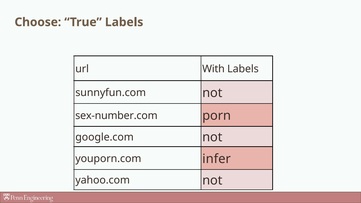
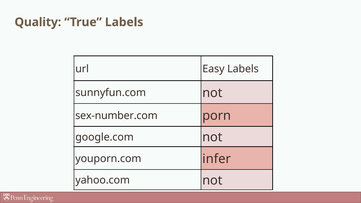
Choose: Choose -> Quality (38, 22)
With: With -> Easy (213, 69)
